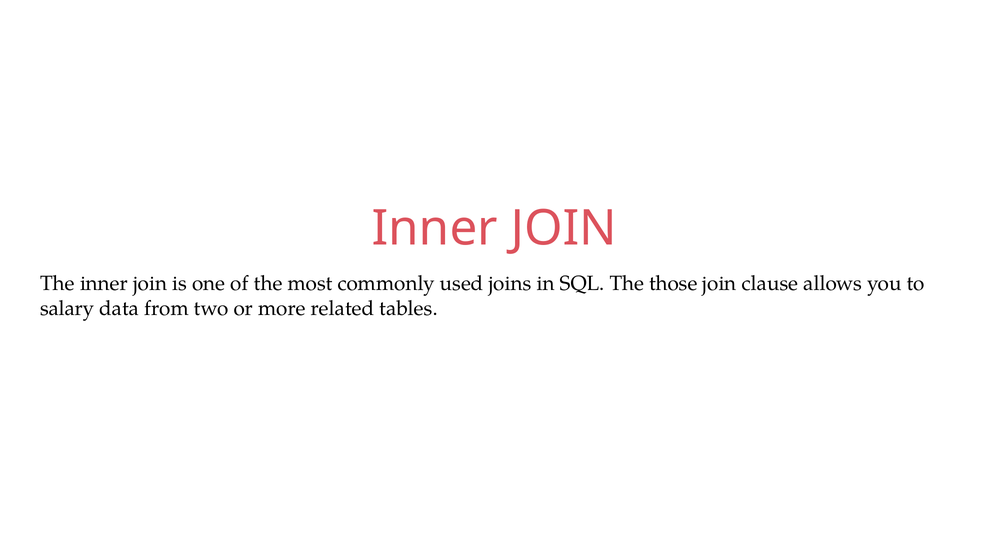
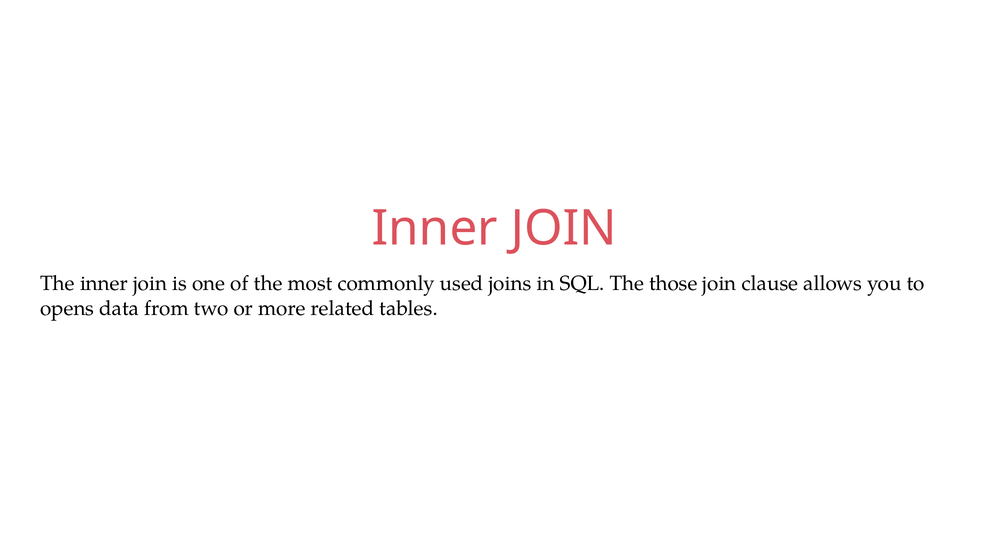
salary: salary -> opens (67, 309)
